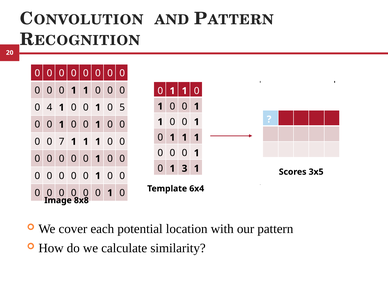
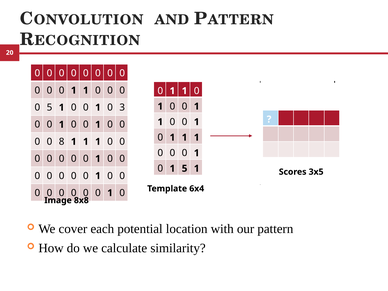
0 4: 4 -> 5 (49, 107)
5: 5 -> 3 (122, 107)
7: 7 -> 8 (62, 142)
1 3: 3 -> 5 (185, 169)
